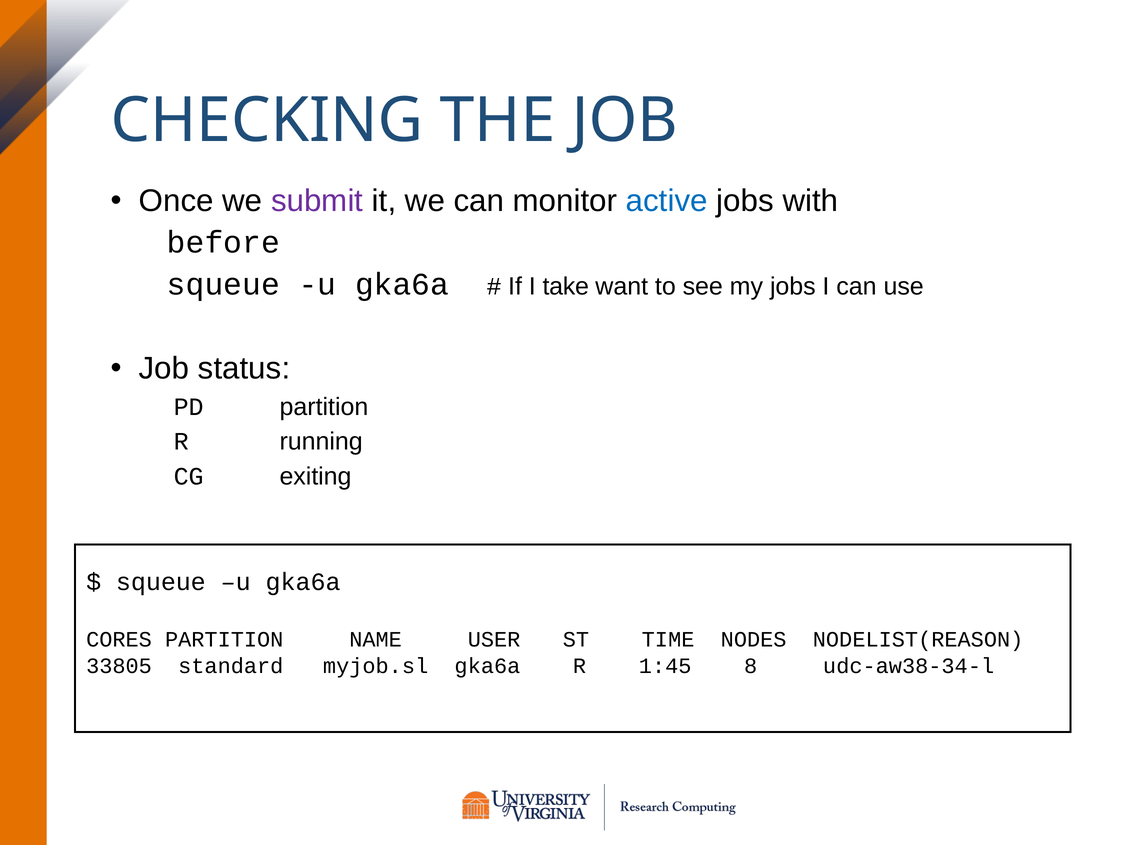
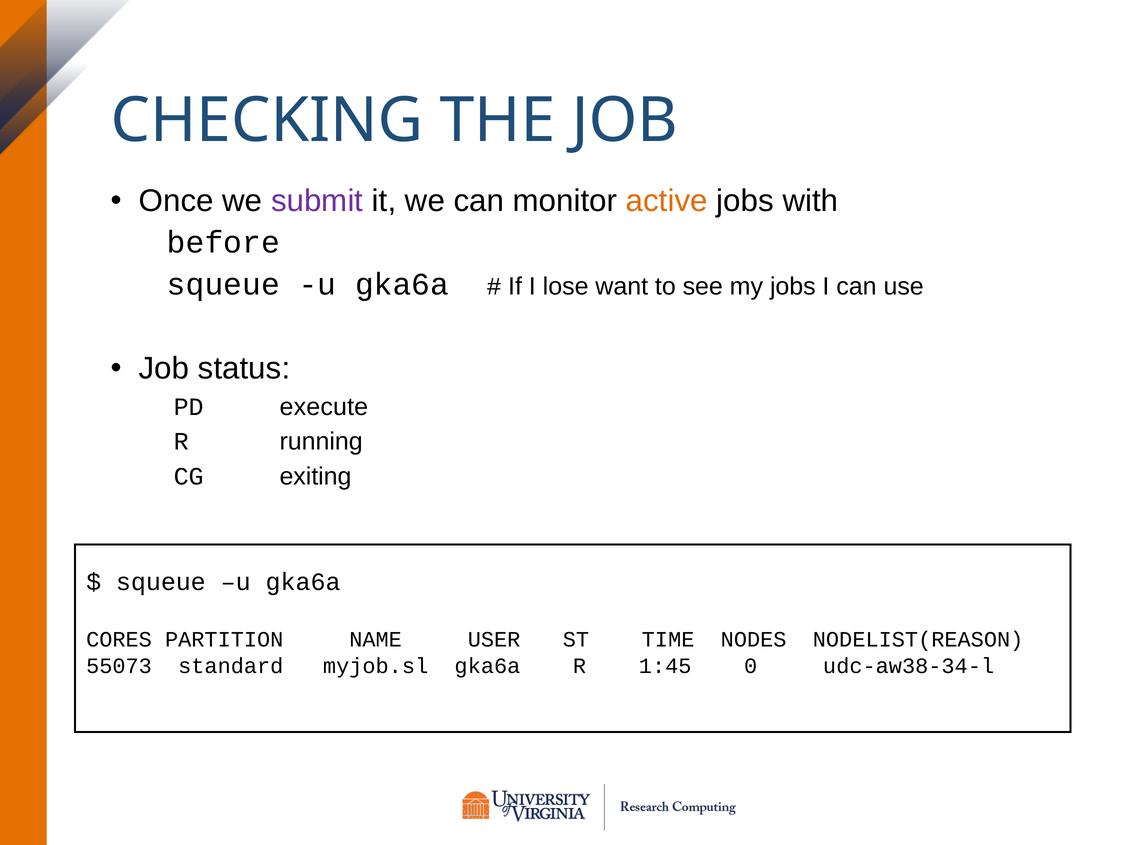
active colour: blue -> orange (667, 201)
take: take -> lose (566, 286)
PD partition: partition -> execute (324, 407)
33805: 33805 -> 55073 (119, 666)
8: 8 -> 0 (751, 666)
